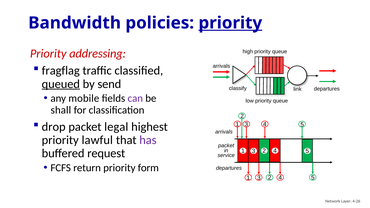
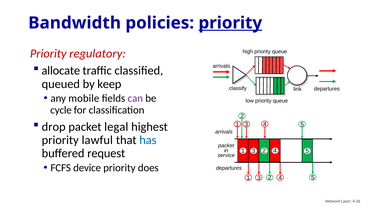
addressing: addressing -> regulatory (97, 53)
fragflag: fragflag -> allocate (61, 71)
queued underline: present -> none (61, 84)
send: send -> keep (109, 84)
shall: shall -> cycle (61, 110)
has colour: purple -> blue (148, 140)
return: return -> device (87, 168)
form: form -> does (148, 168)
